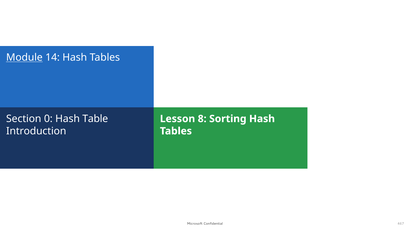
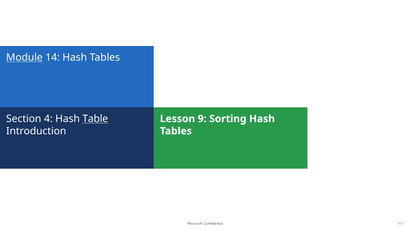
0: 0 -> 4 (48, 119)
Table underline: none -> present (95, 119)
8: 8 -> 9 (202, 119)
